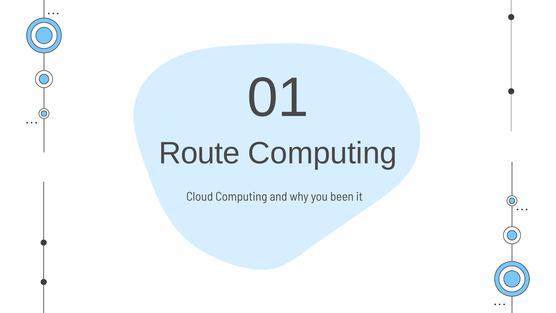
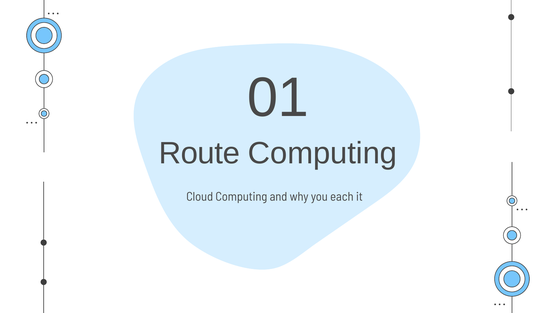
been: been -> each (342, 197)
